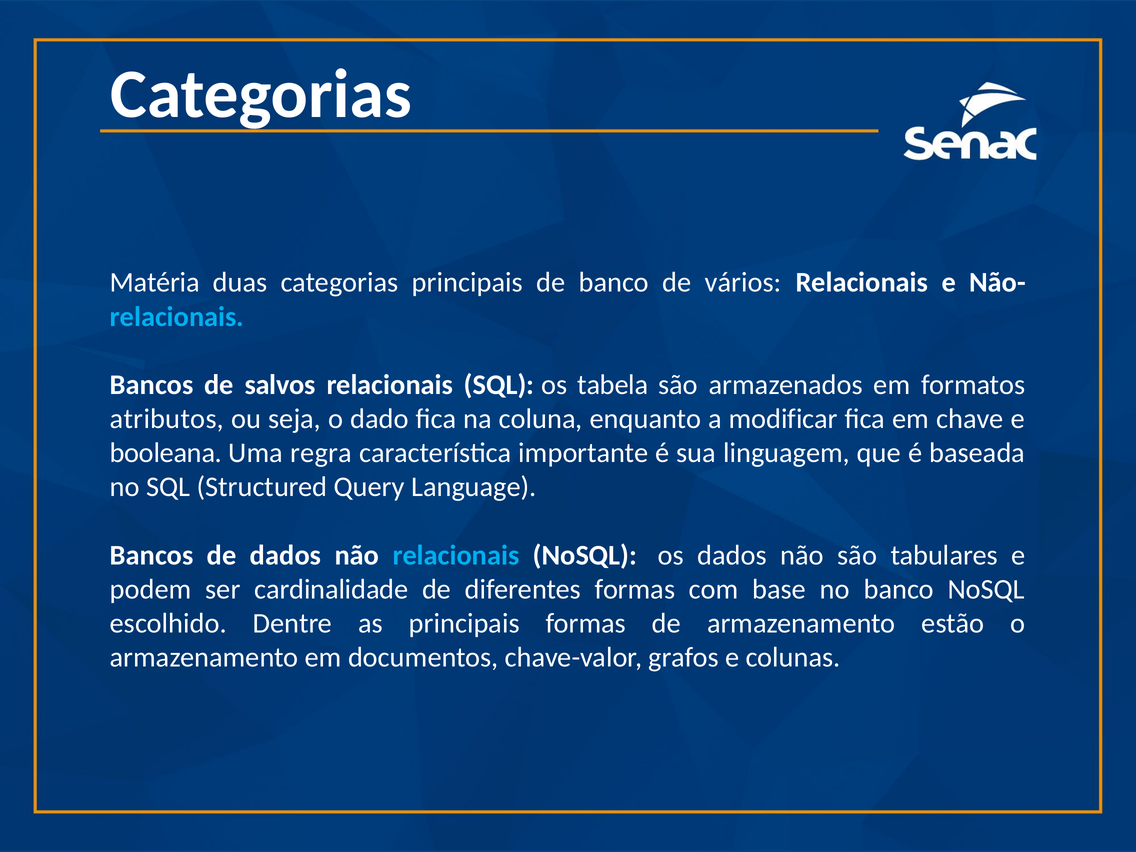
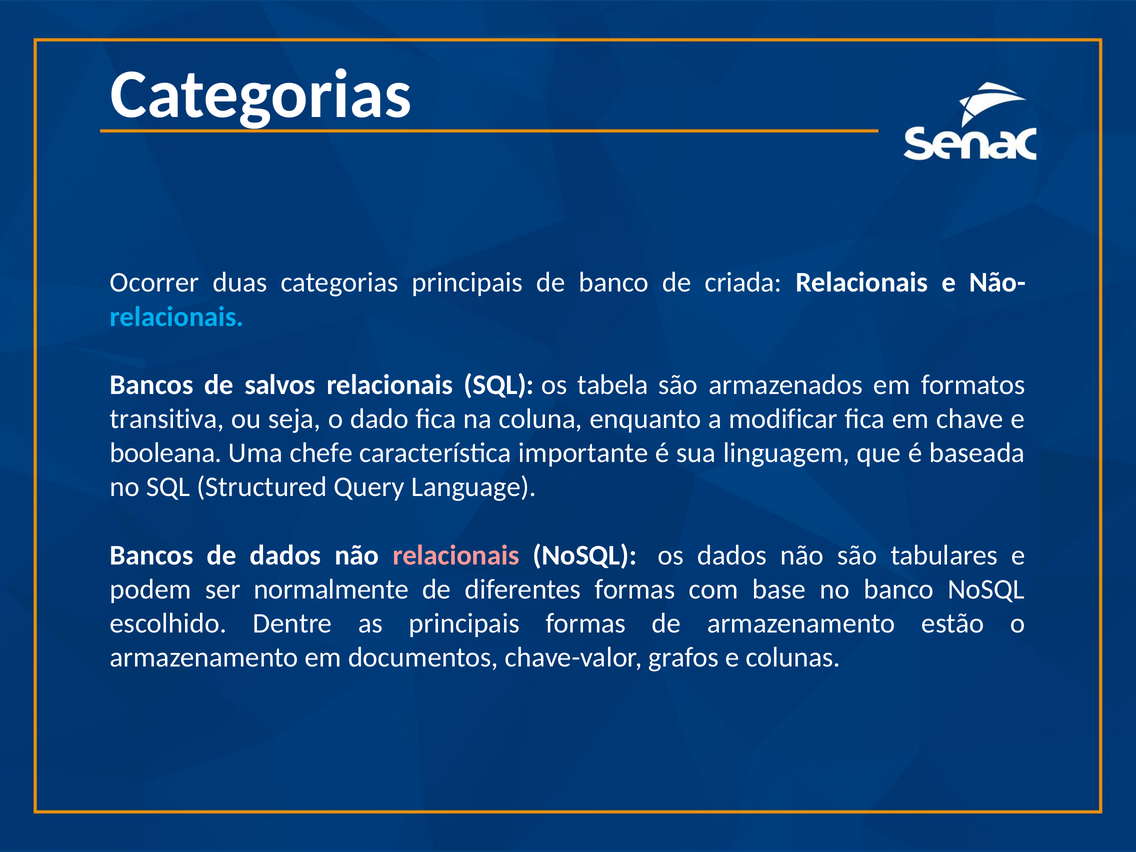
Matéria: Matéria -> Ocorrer (155, 283)
vários: vários -> criada (743, 283)
atributos: atributos -> transitiva (167, 419)
regra: regra -> chefe (321, 453)
relacionais colour: light blue -> pink (456, 555)
cardinalidade: cardinalidade -> normalmente (331, 589)
